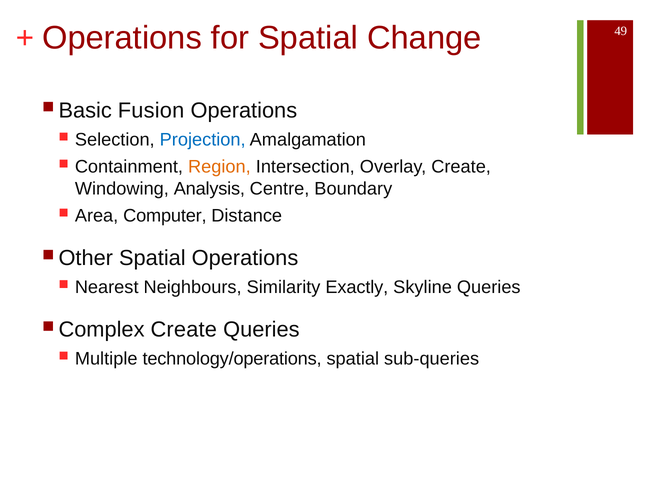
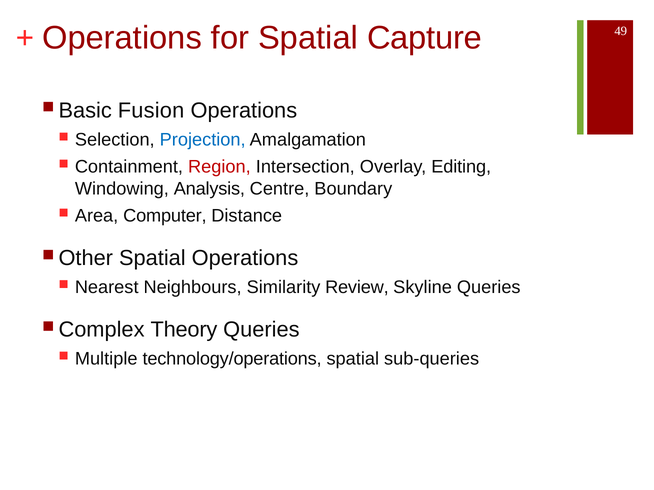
Change: Change -> Capture (424, 38)
Region colour: orange -> red (219, 167)
Overlay Create: Create -> Editing (461, 167)
Exactly: Exactly -> Review (357, 288)
Create: Create -> Theory (184, 330)
